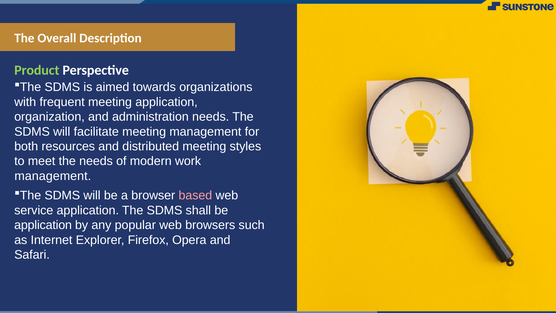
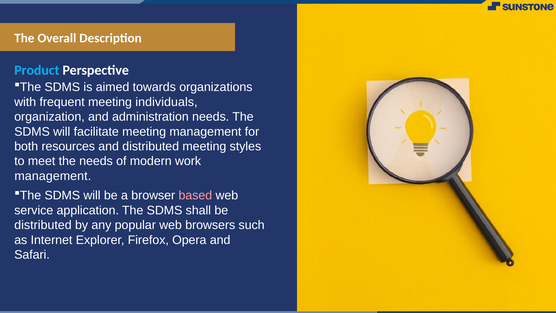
Product colour: light green -> light blue (37, 70)
meeting application: application -> individuals (166, 102)
application: application -> distributed (43, 225)
